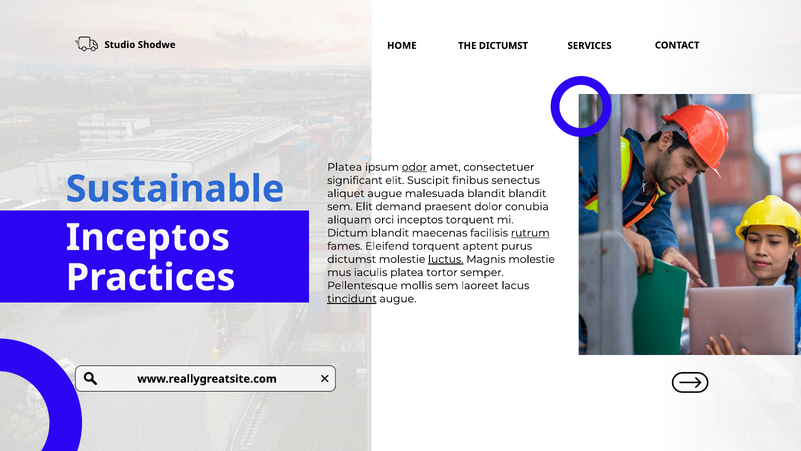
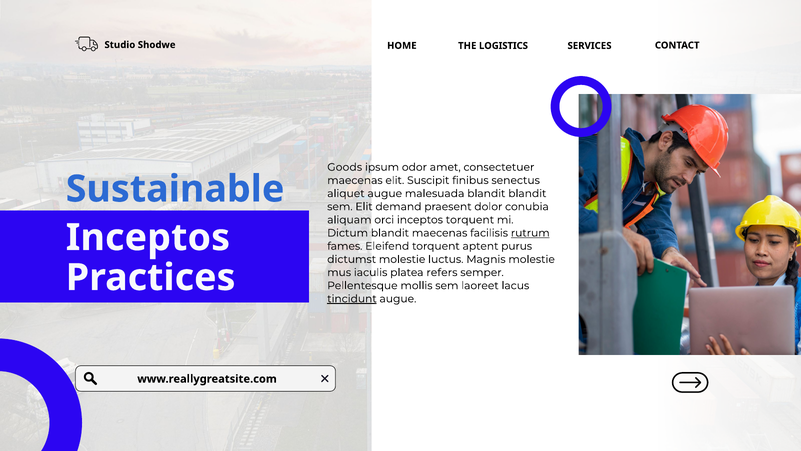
THE DICTUMST: DICTUMST -> LOGISTICS (503, 46)
Platea: Platea -> Goods (345, 167)
odor underline: present -> none (414, 167)
significant: significant -> maecenas (355, 180)
luctus underline: present -> none (446, 259)
tortor: tortor -> refers (442, 272)
